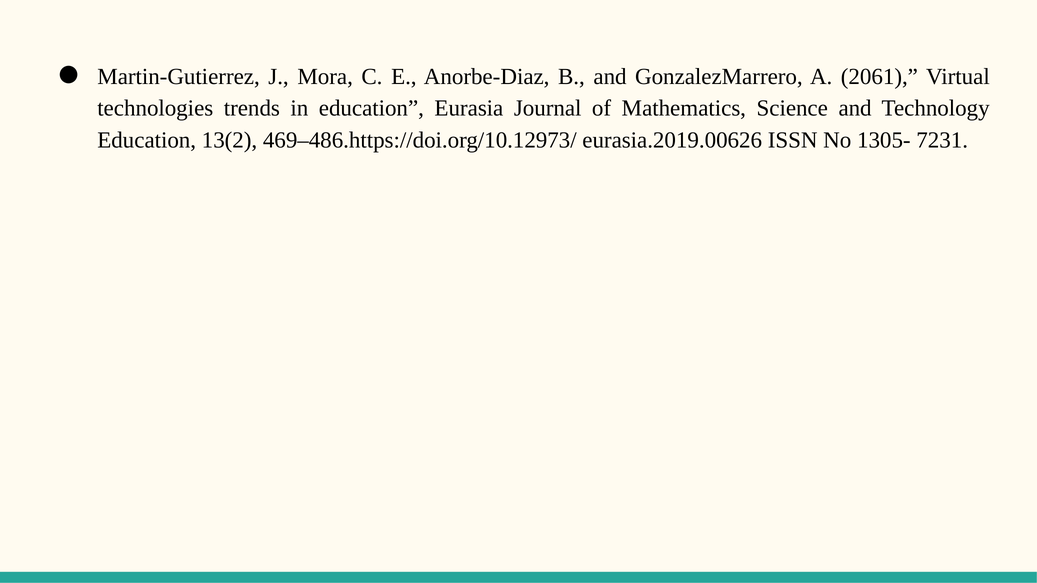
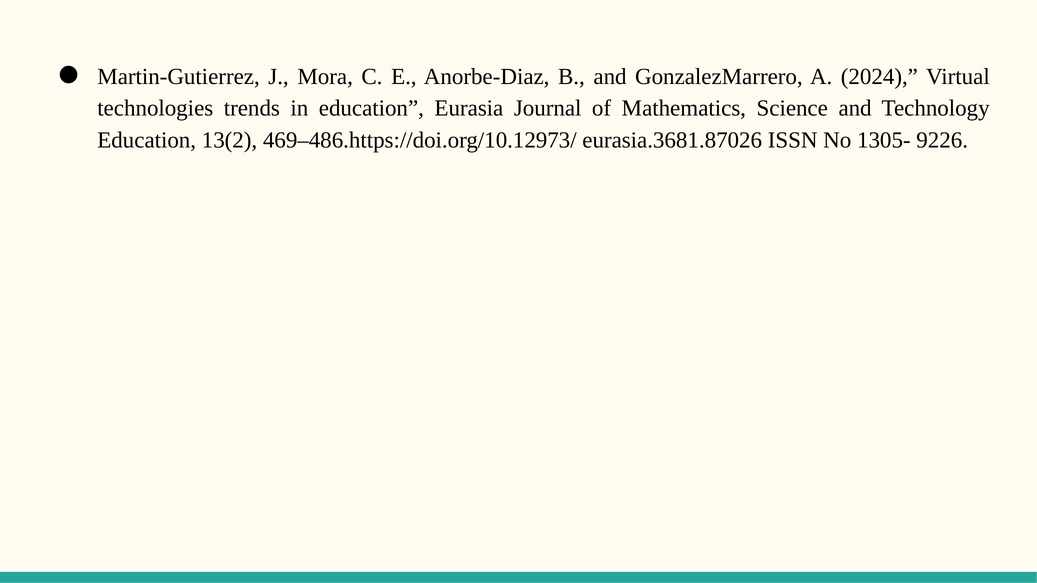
2061: 2061 -> 2024 (879, 77)
eurasia.2019.00626: eurasia.2019.00626 -> eurasia.3681.87026 (672, 140)
7231: 7231 -> 9226 (942, 140)
